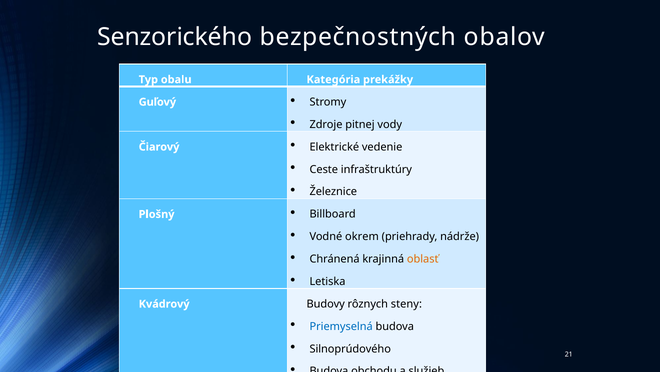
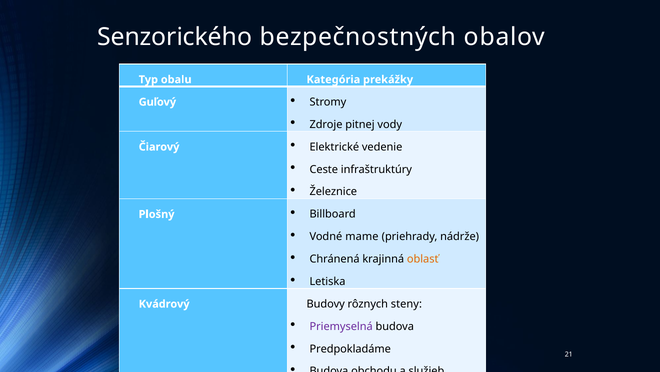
okrem: okrem -> mame (362, 236)
Priemyselná colour: blue -> purple (341, 326)
Silnoprúdového: Silnoprúdového -> Predpokladáme (350, 348)
